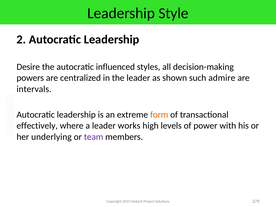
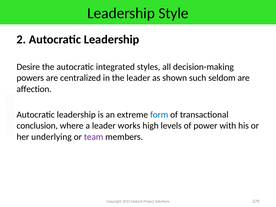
influenced: influenced -> integrated (115, 67)
admire: admire -> seldom (222, 78)
intervals: intervals -> affection (34, 89)
form colour: orange -> blue (159, 115)
effectively: effectively -> conclusion (37, 126)
